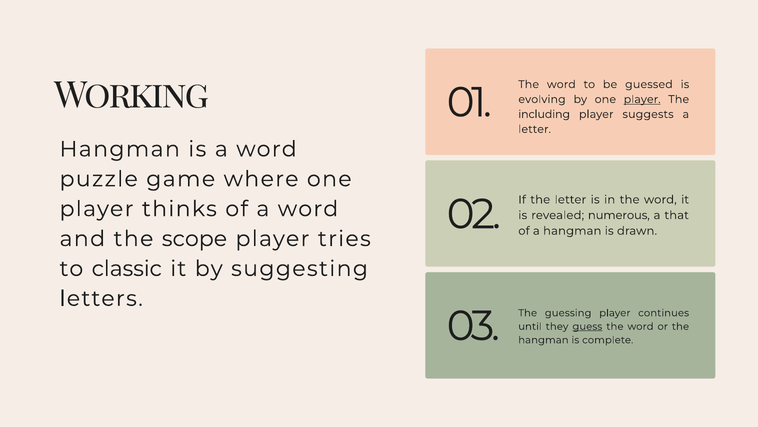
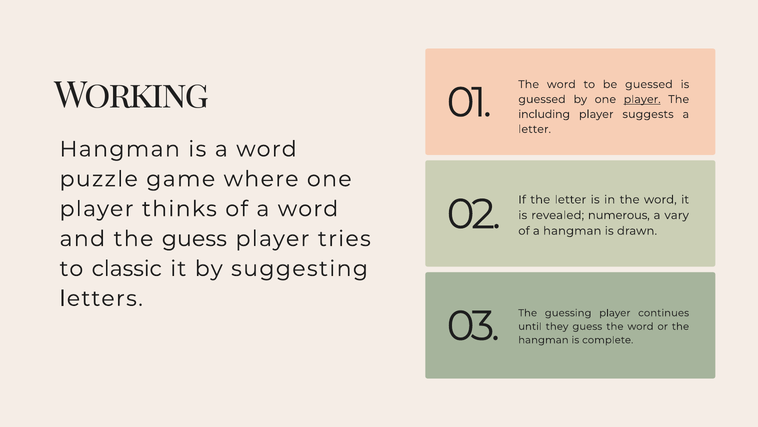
evolving: evolving -> guessed (542, 99)
that: that -> vary (677, 215)
the scope: scope -> guess (194, 238)
guess underline: present -> none (587, 326)
